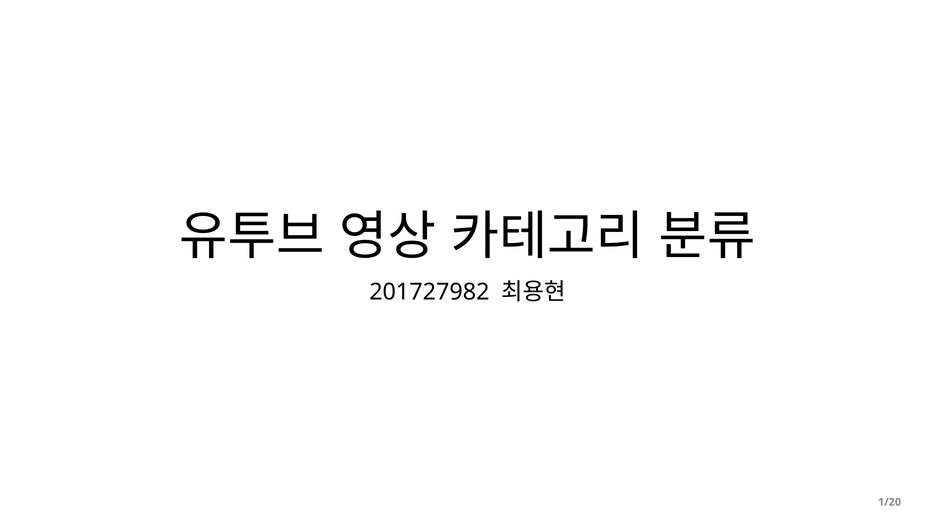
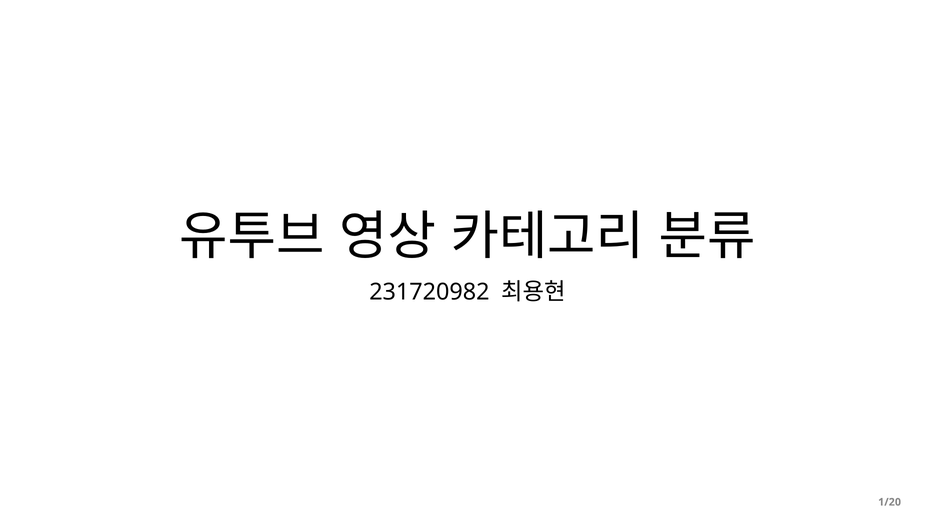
201727982: 201727982 -> 231720982 (429, 292)
